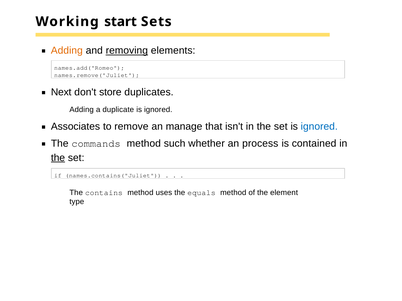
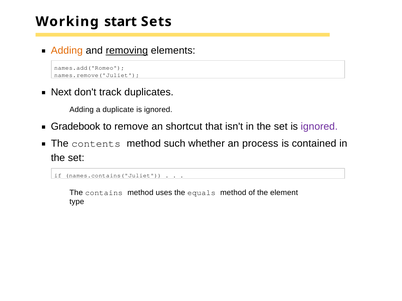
store: store -> track (110, 92)
Associates: Associates -> Gradebook (76, 127)
manage: manage -> shortcut (184, 127)
ignored colour: blue -> purple (319, 127)
commands: commands -> contents (96, 144)
the underline: present -> none (58, 158)
